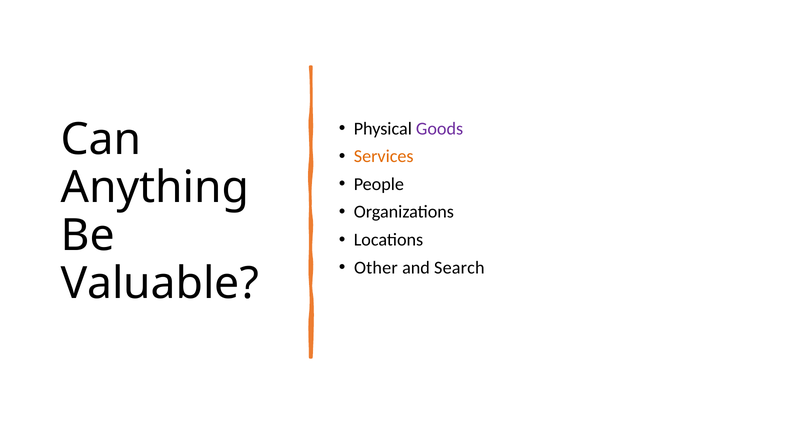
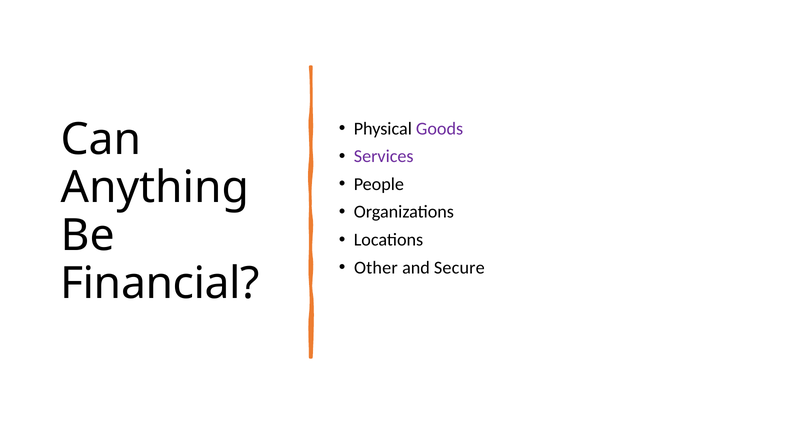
Services colour: orange -> purple (384, 157)
Search: Search -> Secure (459, 268)
Valuable: Valuable -> Financial (160, 284)
